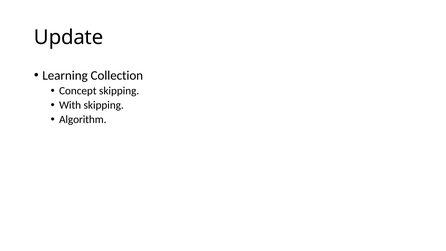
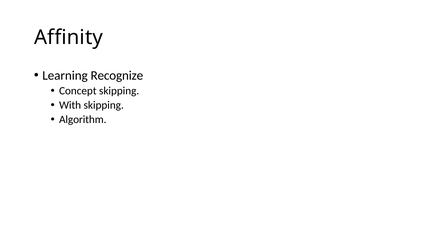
Update: Update -> Affinity (68, 37)
Collection: Collection -> Recognize (117, 75)
